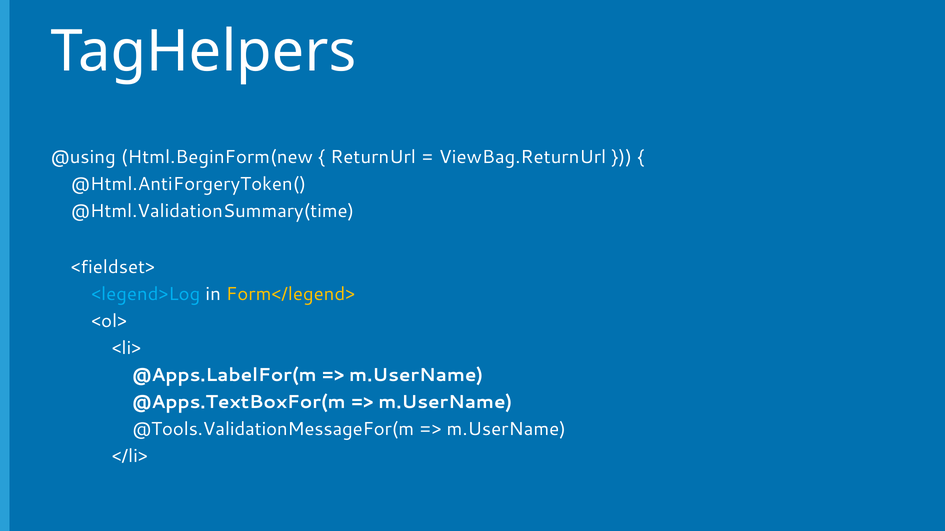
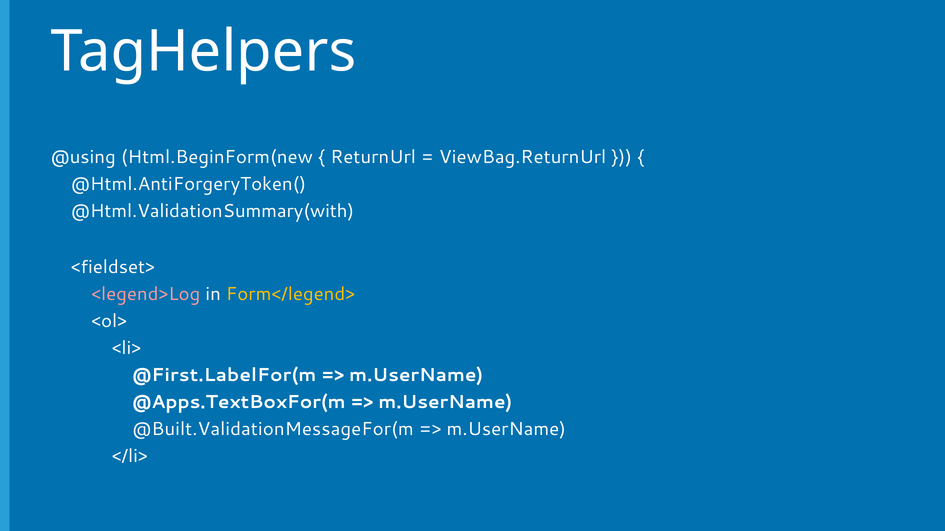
@Html.ValidationSummary(time: @Html.ValidationSummary(time -> @Html.ValidationSummary(with (213, 211)
<legend>Log colour: light blue -> pink (146, 294)
@Apps.LabelFor(m: @Apps.LabelFor(m -> @First.LabelFor(m (224, 375)
@Tools.ValidationMessageFor(m: @Tools.ValidationMessageFor(m -> @Built.ValidationMessageFor(m (273, 430)
